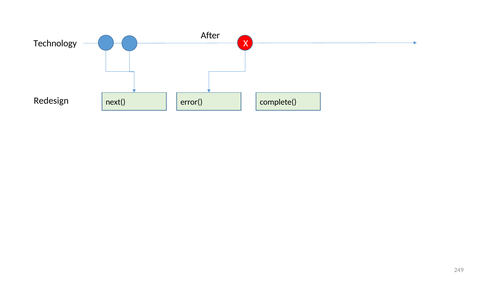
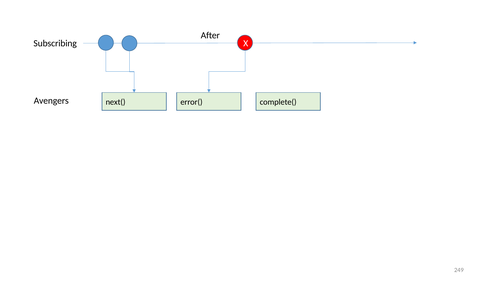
Technology: Technology -> Subscribing (55, 43)
Redesign: Redesign -> Avengers (51, 100)
